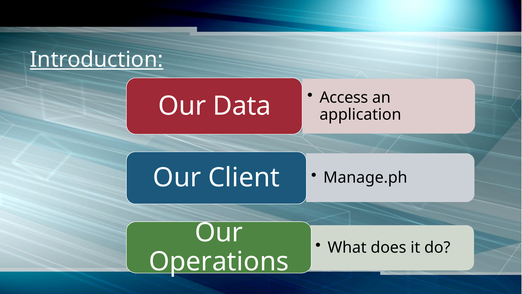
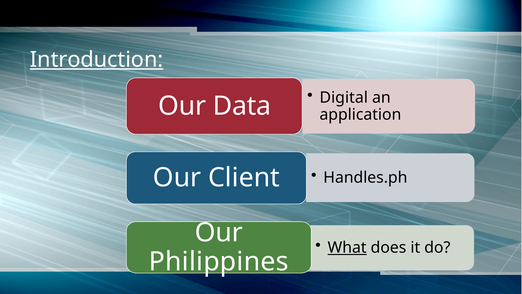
Access: Access -> Digital (344, 97)
Manage.ph: Manage.ph -> Handles.ph (365, 177)
What underline: none -> present (347, 247)
Operations: Operations -> Philippines (219, 261)
